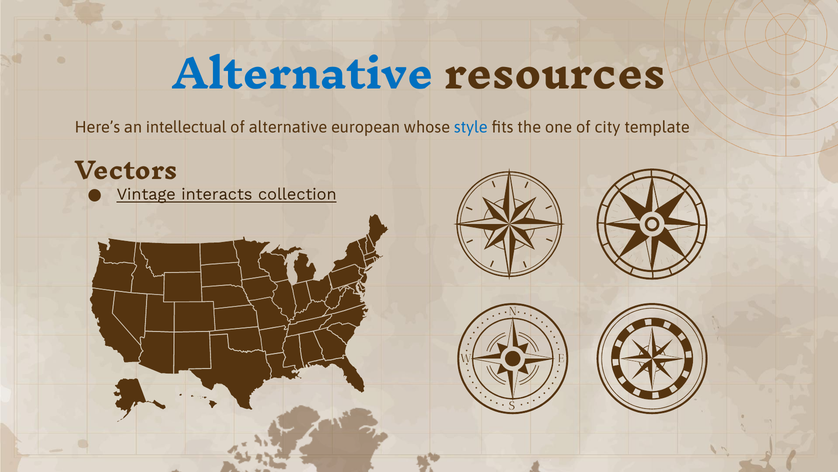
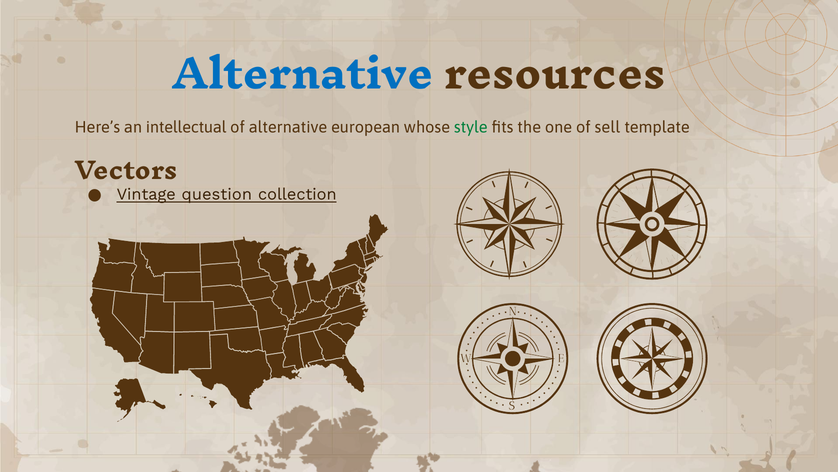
style colour: blue -> green (471, 127)
city: city -> sell (607, 127)
interacts: interacts -> question (217, 194)
